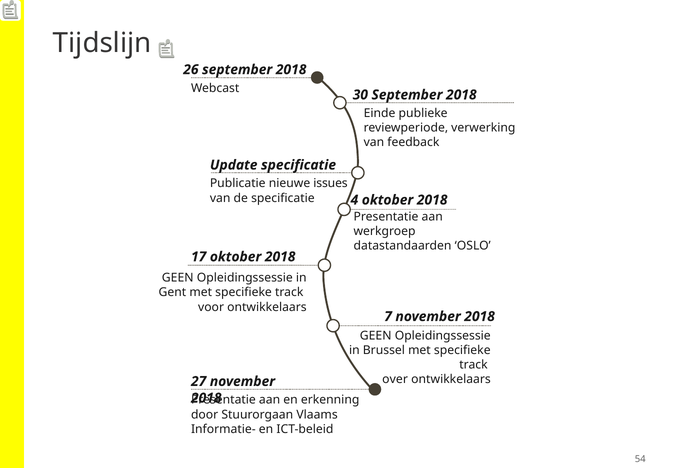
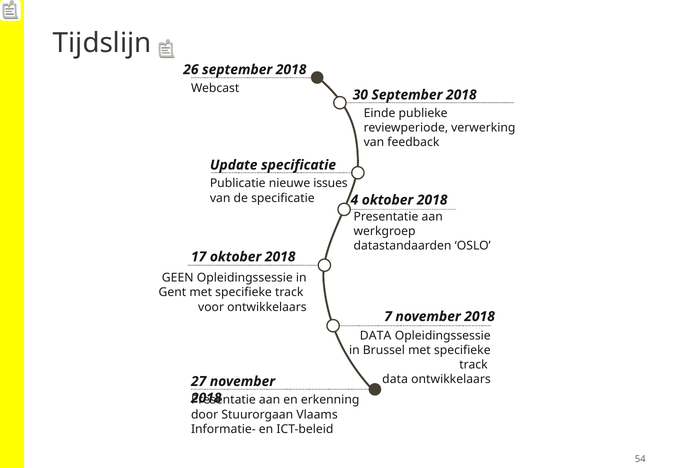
GEEN: GEEN -> DATA (376, 336)
over: over -> data (395, 380)
